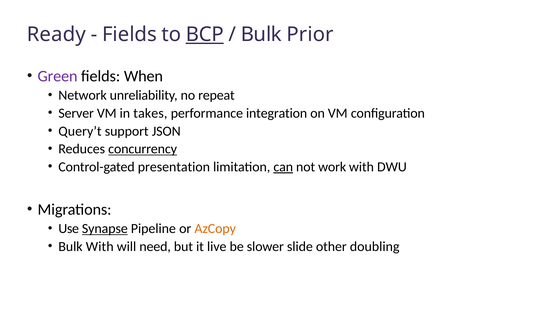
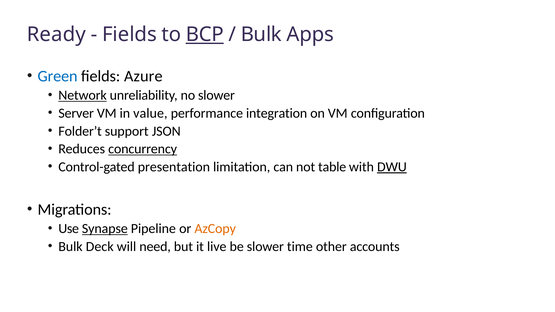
Prior: Prior -> Apps (310, 34)
Green colour: purple -> blue (58, 76)
When: When -> Azure (143, 76)
Network underline: none -> present (83, 95)
no repeat: repeat -> slower (216, 95)
takes: takes -> value (150, 113)
Query’t: Query’t -> Folder’t (80, 131)
can underline: present -> none (283, 167)
work: work -> table (332, 167)
DWU underline: none -> present (392, 167)
Bulk With: With -> Deck (100, 247)
slide: slide -> time (300, 247)
doubling: doubling -> accounts (375, 247)
